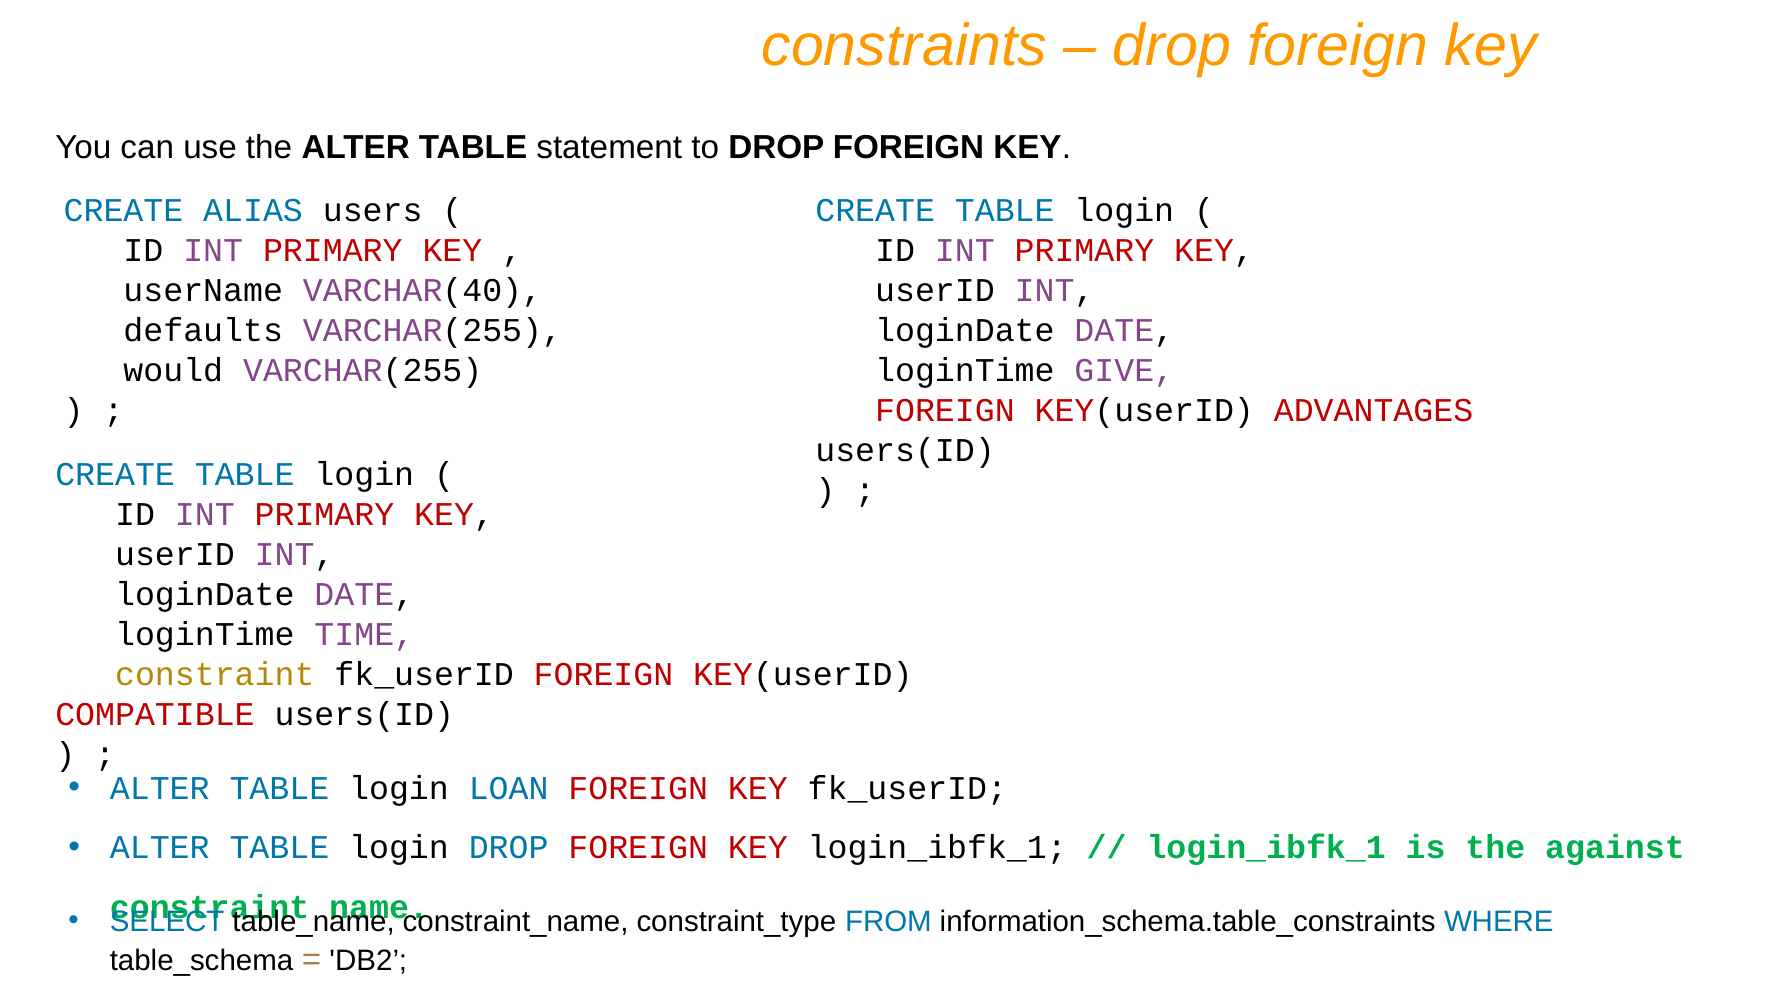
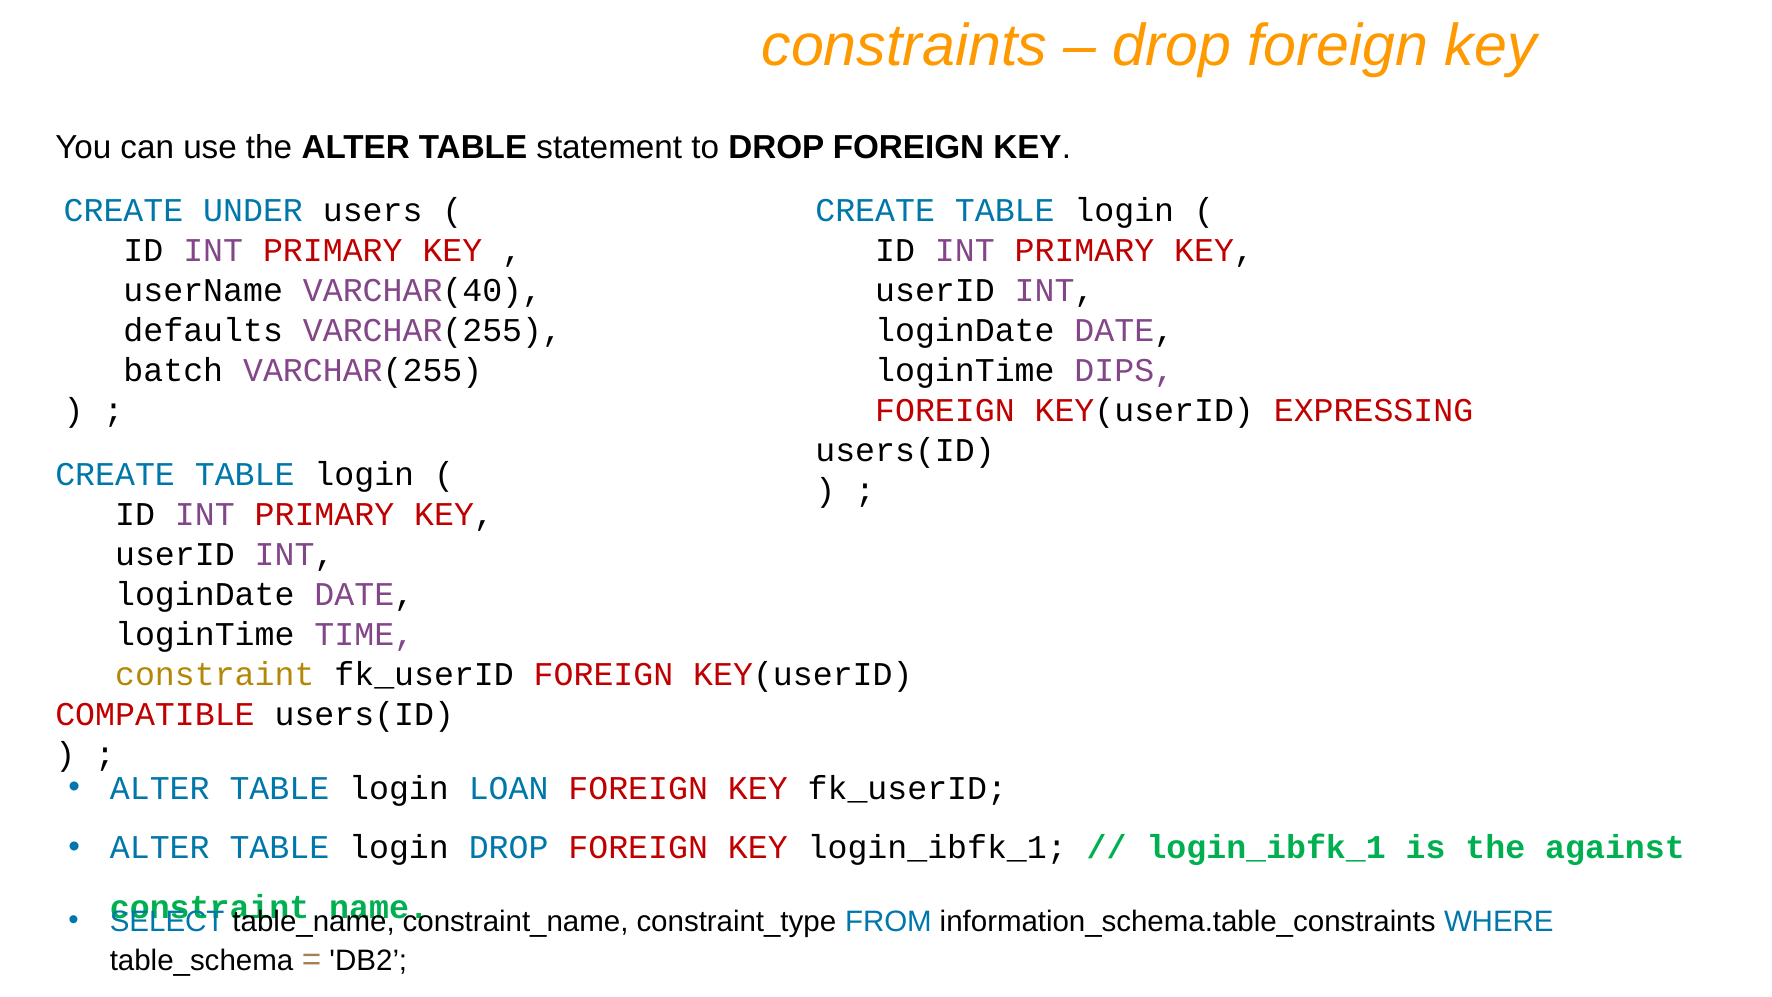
ALIAS: ALIAS -> UNDER (253, 211)
would: would -> batch (173, 370)
GIVE: GIVE -> DIPS (1124, 370)
ADVANTAGES: ADVANTAGES -> EXPRESSING (1374, 410)
